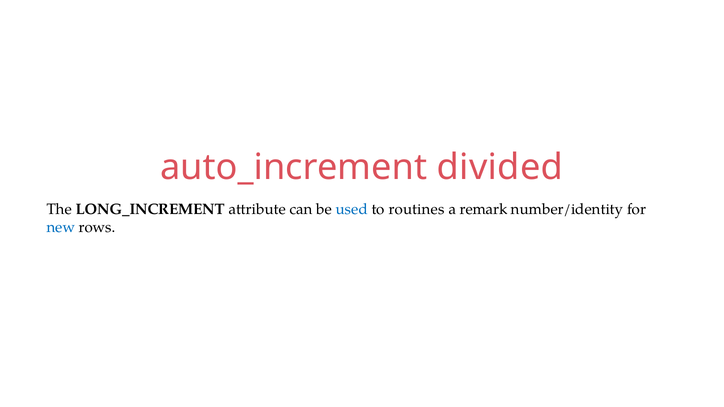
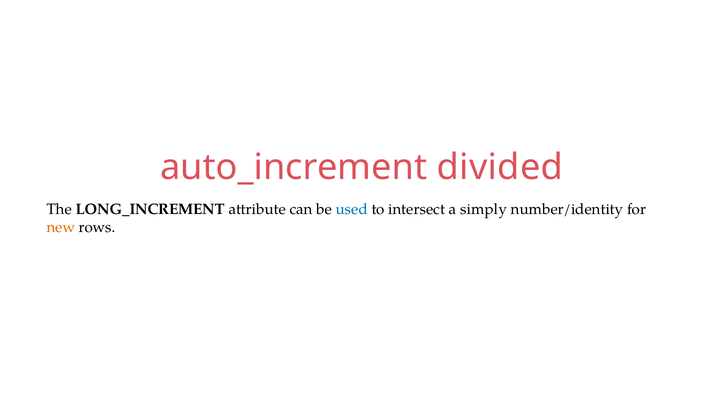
routines: routines -> intersect (417, 209)
remark: remark -> simply (484, 209)
new colour: blue -> orange (61, 227)
